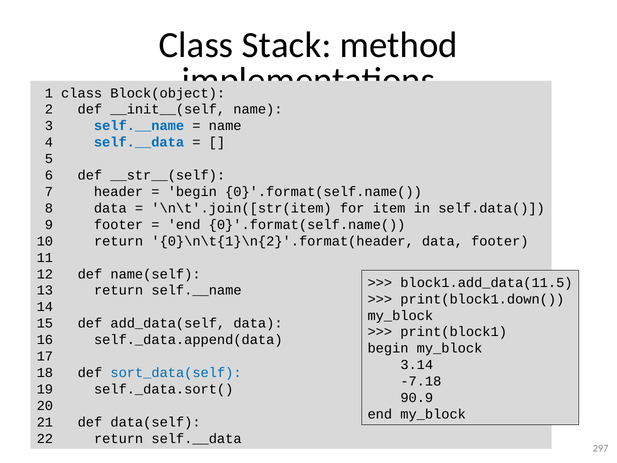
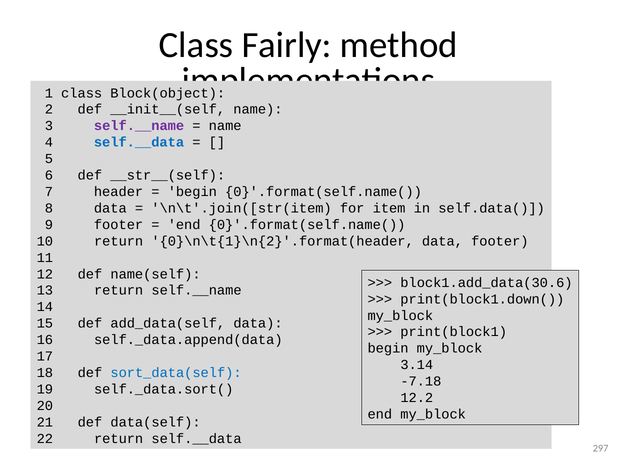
Stack: Stack -> Fairly (287, 45)
self.__name colour: blue -> purple (139, 126)
block1.add_data(11.5: block1.add_data(11.5 -> block1.add_data(30.6 (486, 282)
90.9: 90.9 -> 12.2 (417, 398)
